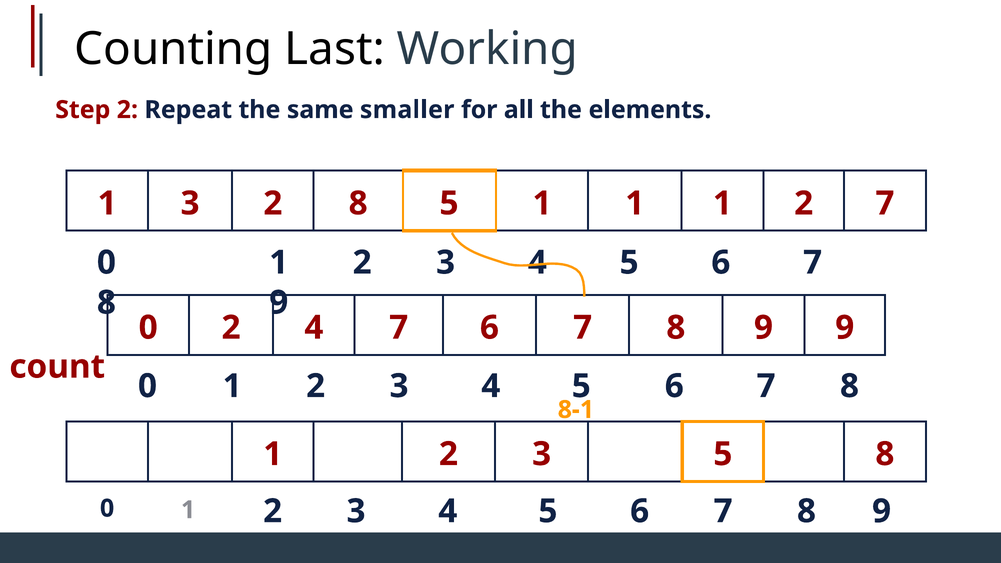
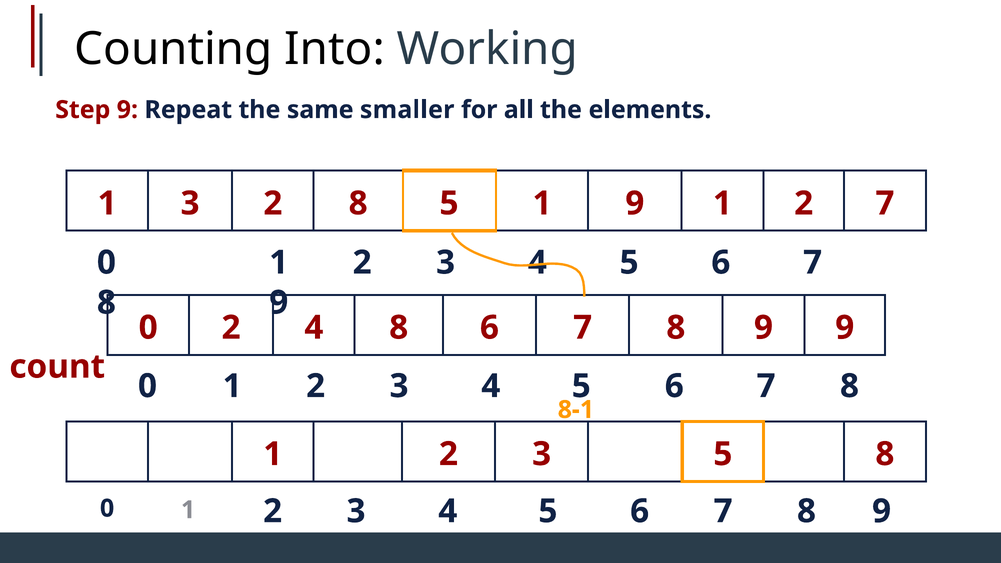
Last: Last -> Into (335, 49)
Step 2: 2 -> 9 (127, 110)
1: 1 -> 9 (635, 203)
4 7: 7 -> 8 (399, 328)
